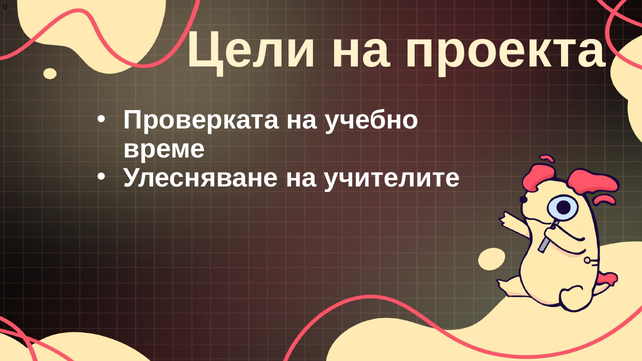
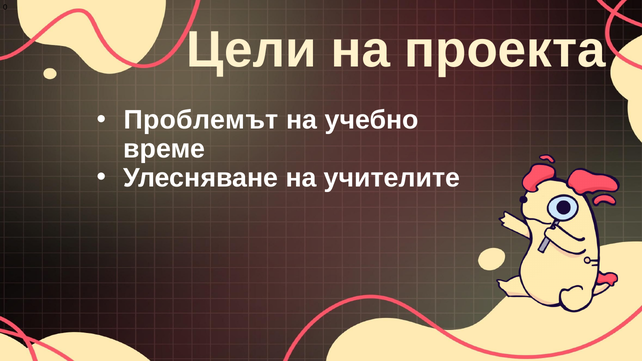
Проверката: Проверката -> Проблемът (201, 120)
